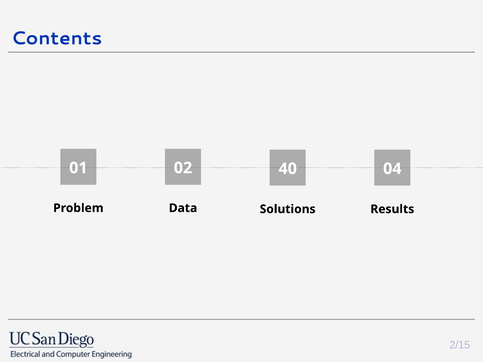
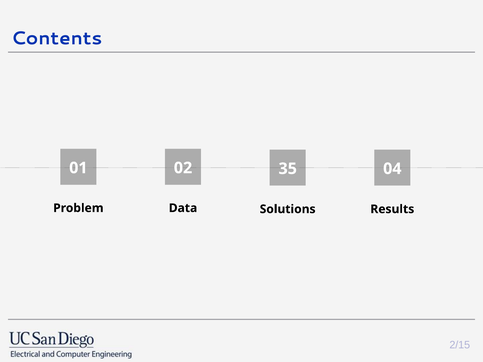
40: 40 -> 35 (288, 169)
